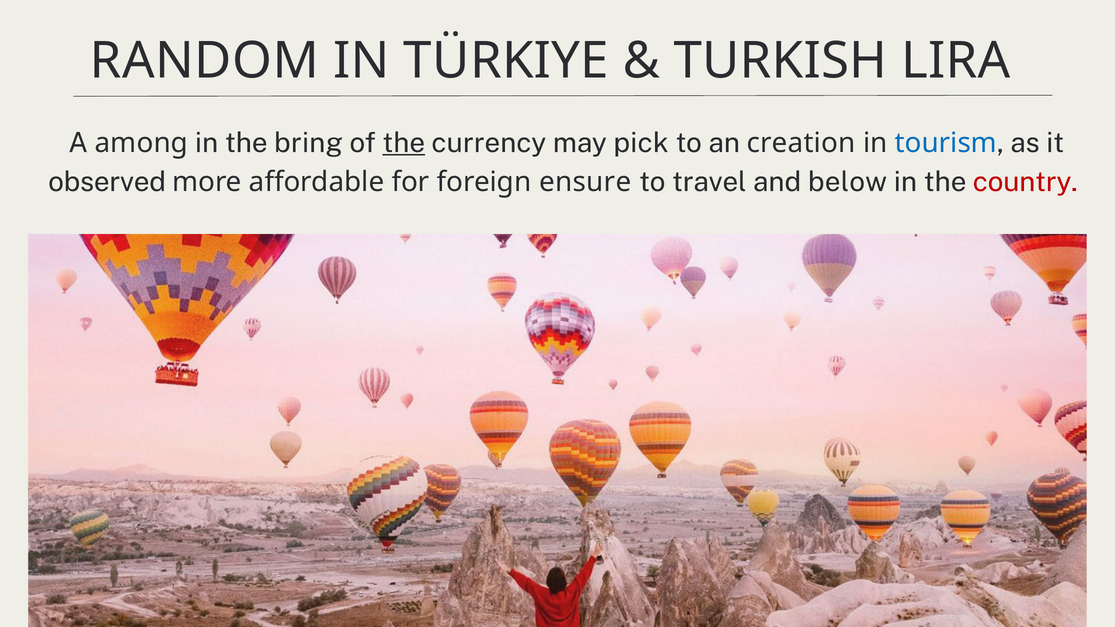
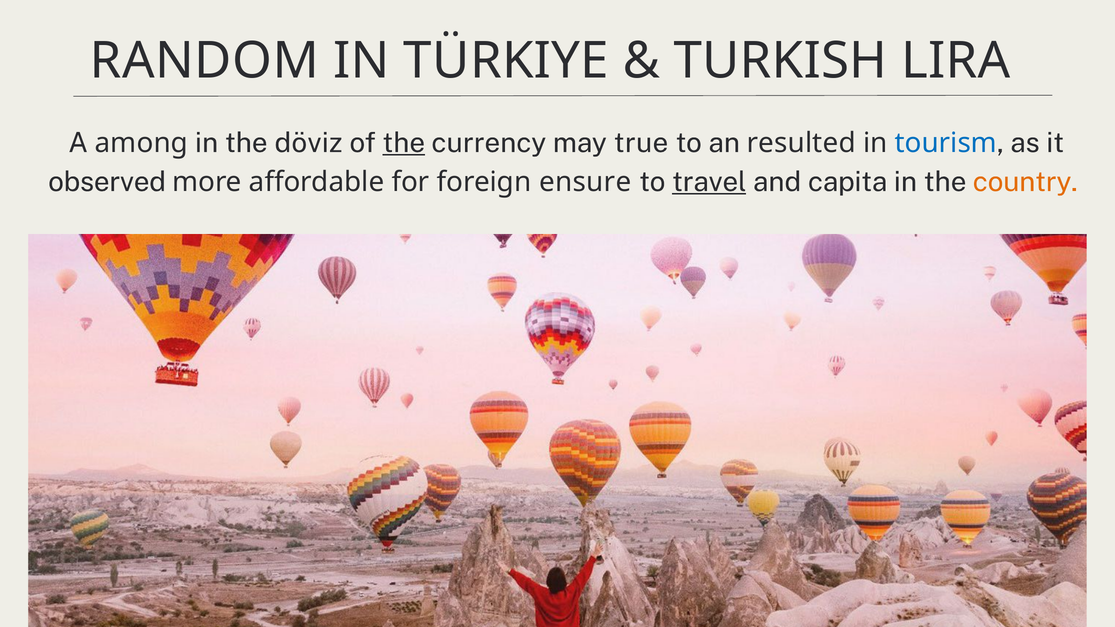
bring: bring -> döviz (308, 143)
pick: pick -> true (641, 143)
creation: creation -> resulted (801, 143)
travel underline: none -> present (709, 182)
below: below -> capita (848, 182)
country colour: red -> orange (1025, 182)
